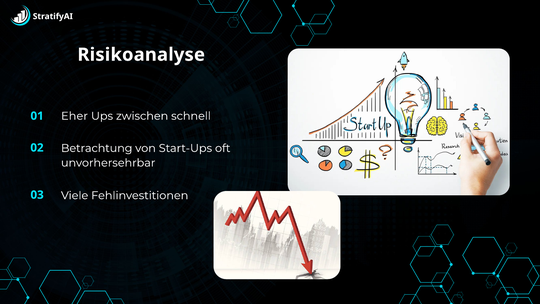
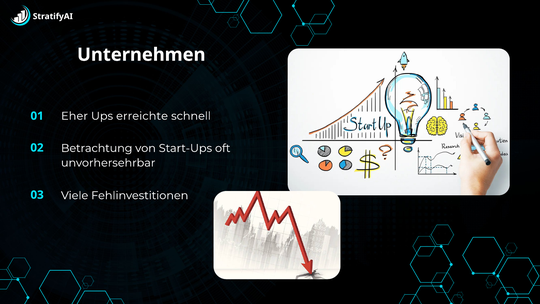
Risikoanalyse: Risikoanalyse -> Unternehmen (141, 55)
zwischen: zwischen -> erreichte (142, 116)
